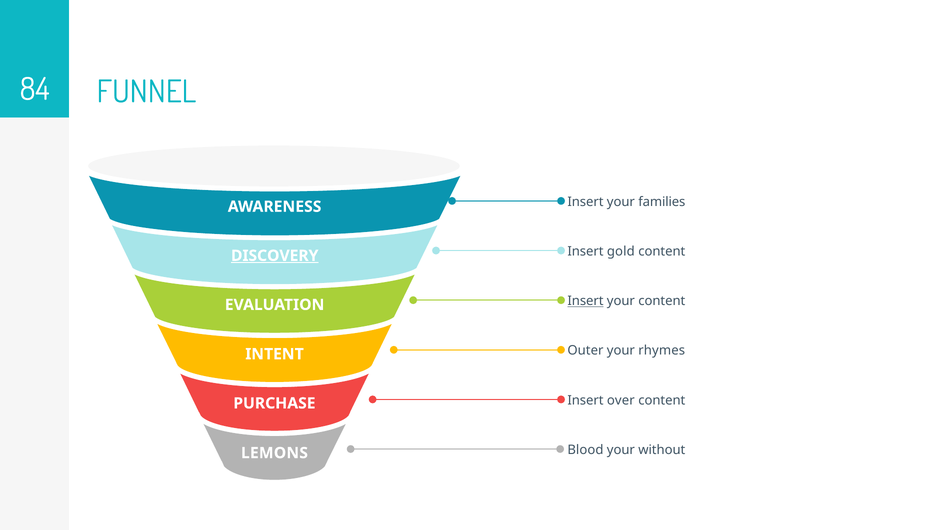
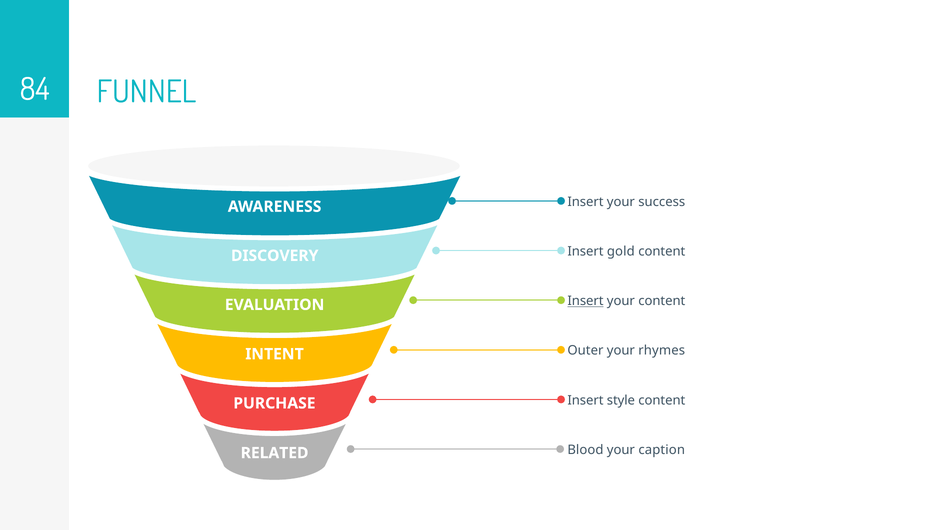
families: families -> success (662, 202)
DISCOVERY underline: present -> none (275, 256)
over: over -> style (621, 401)
without: without -> caption (662, 450)
LEMONS: LEMONS -> RELATED (275, 453)
